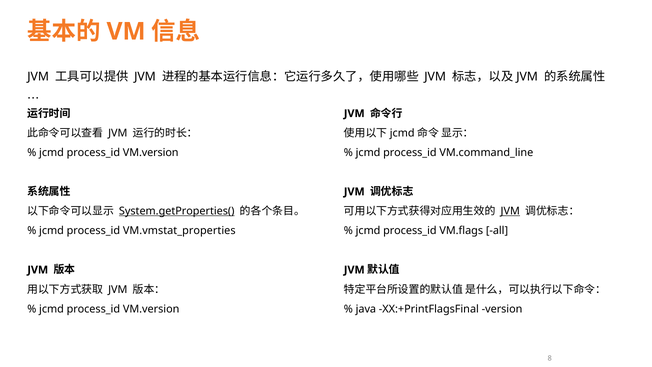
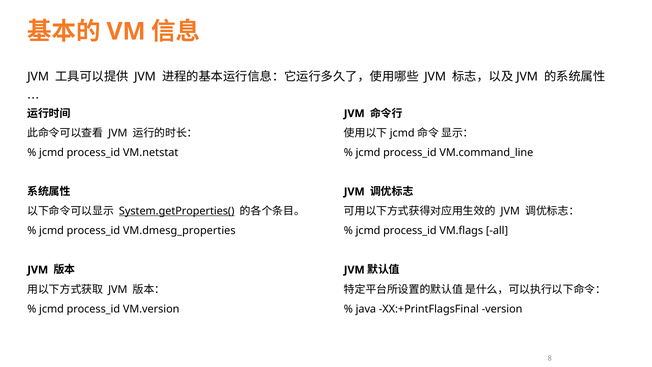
VM.version: VM.version -> VM.netstat (151, 152)
JVM underline: present -> none (510, 211)
VM.vmstat_properties: VM.vmstat_properties -> VM.dmesg_properties (179, 231)
